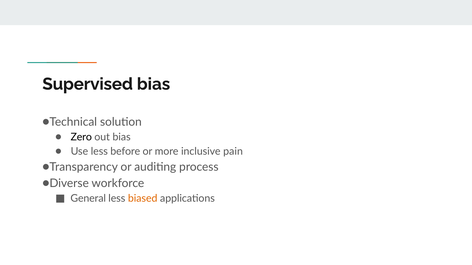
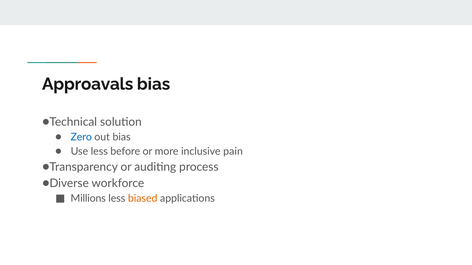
Supervised: Supervised -> Approavals (88, 84)
Zero colour: black -> blue (81, 137)
General: General -> Millions (88, 199)
